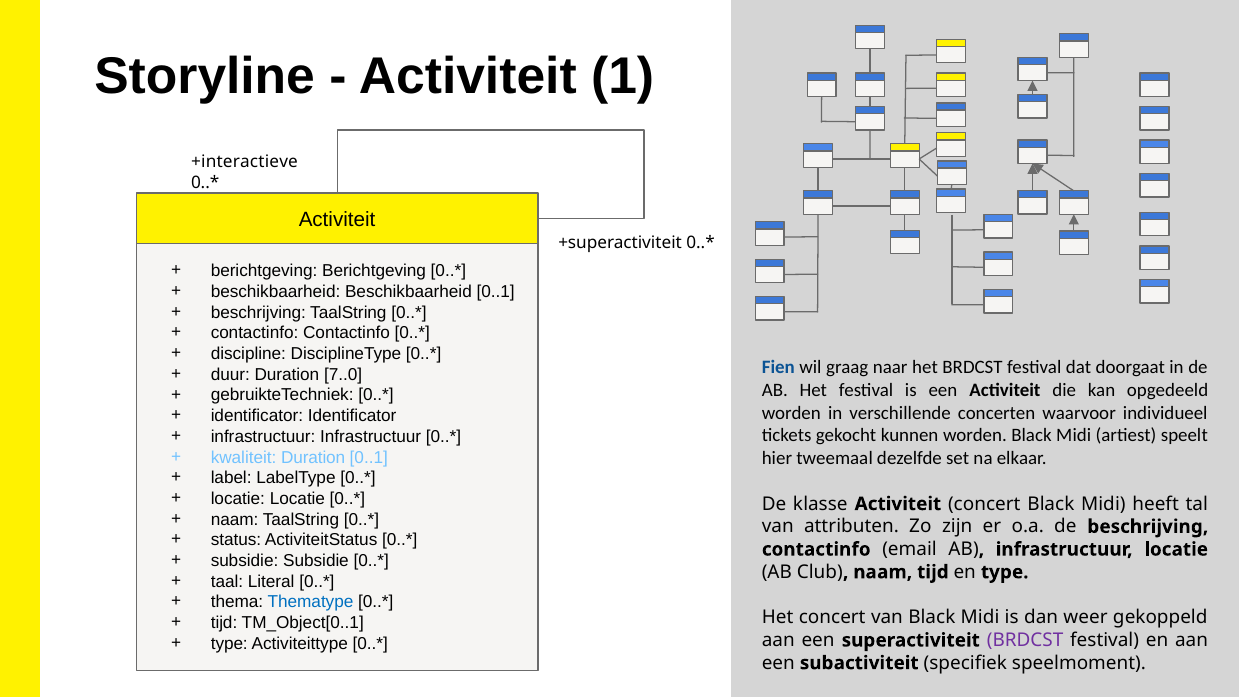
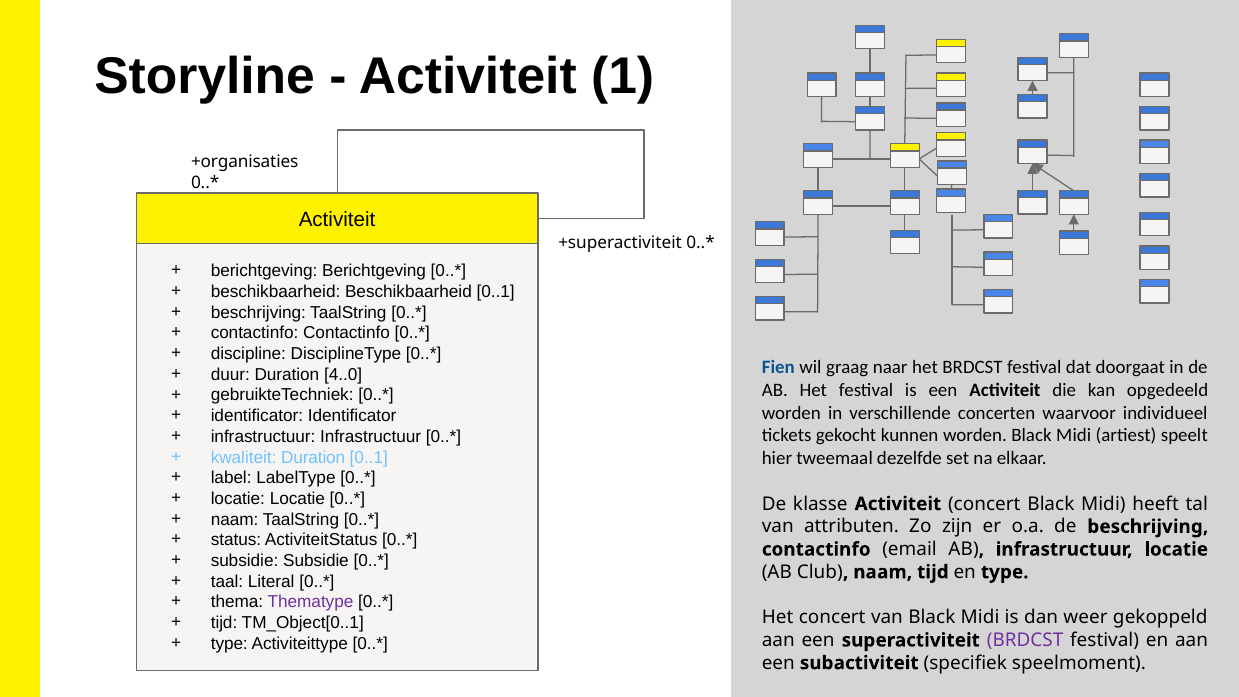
+interactieve: +interactieve -> +organisaties (245, 162)
7..0: 7..0 -> 4..0 (343, 375)
Thematype colour: blue -> purple (311, 602)
